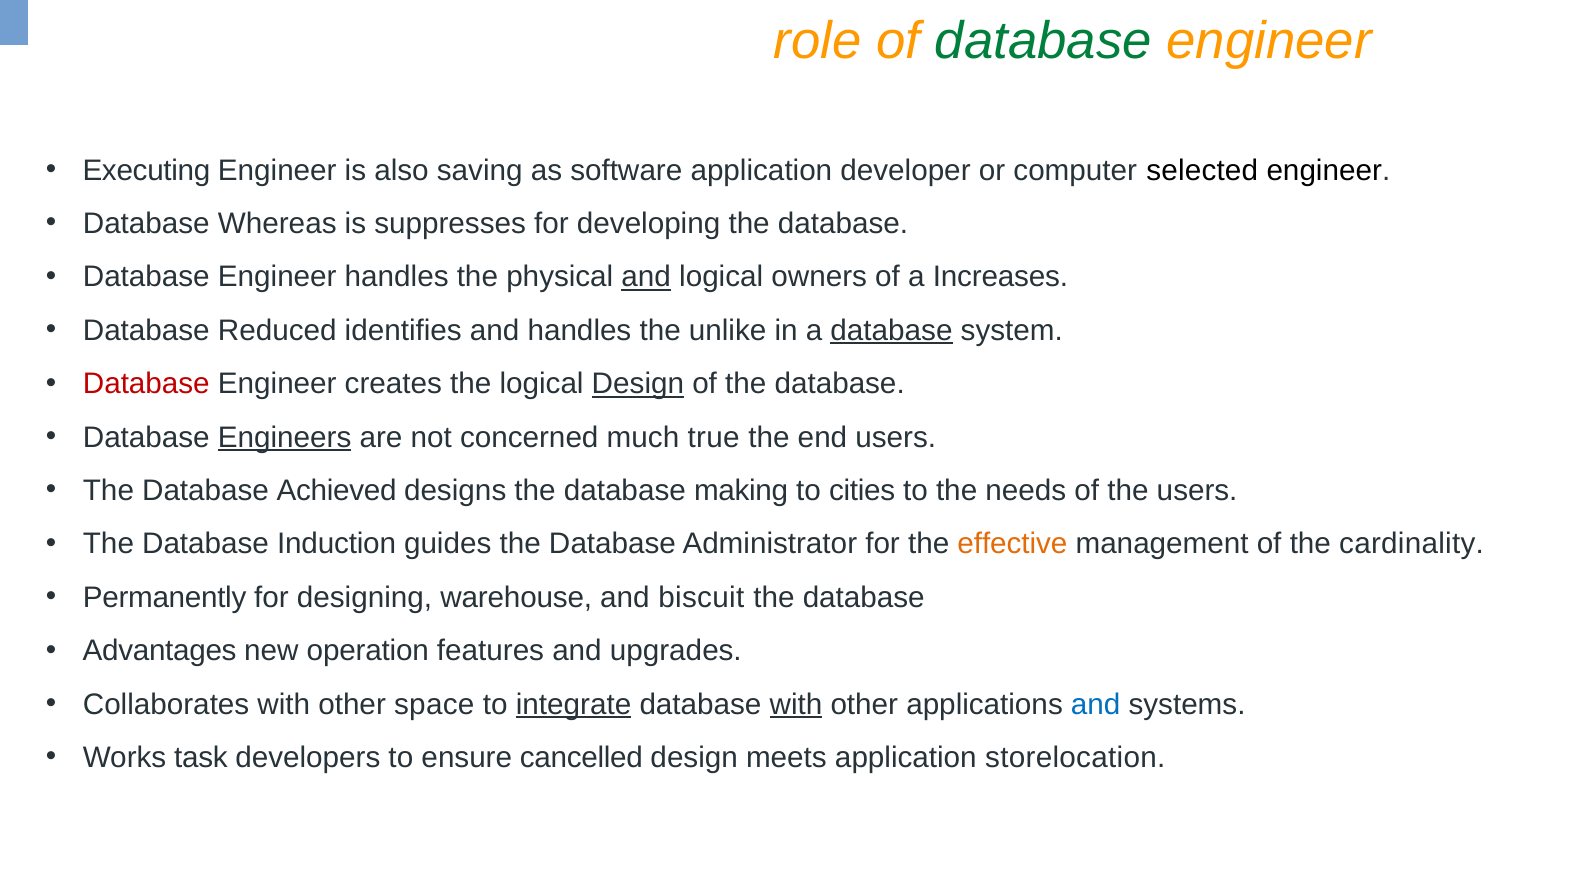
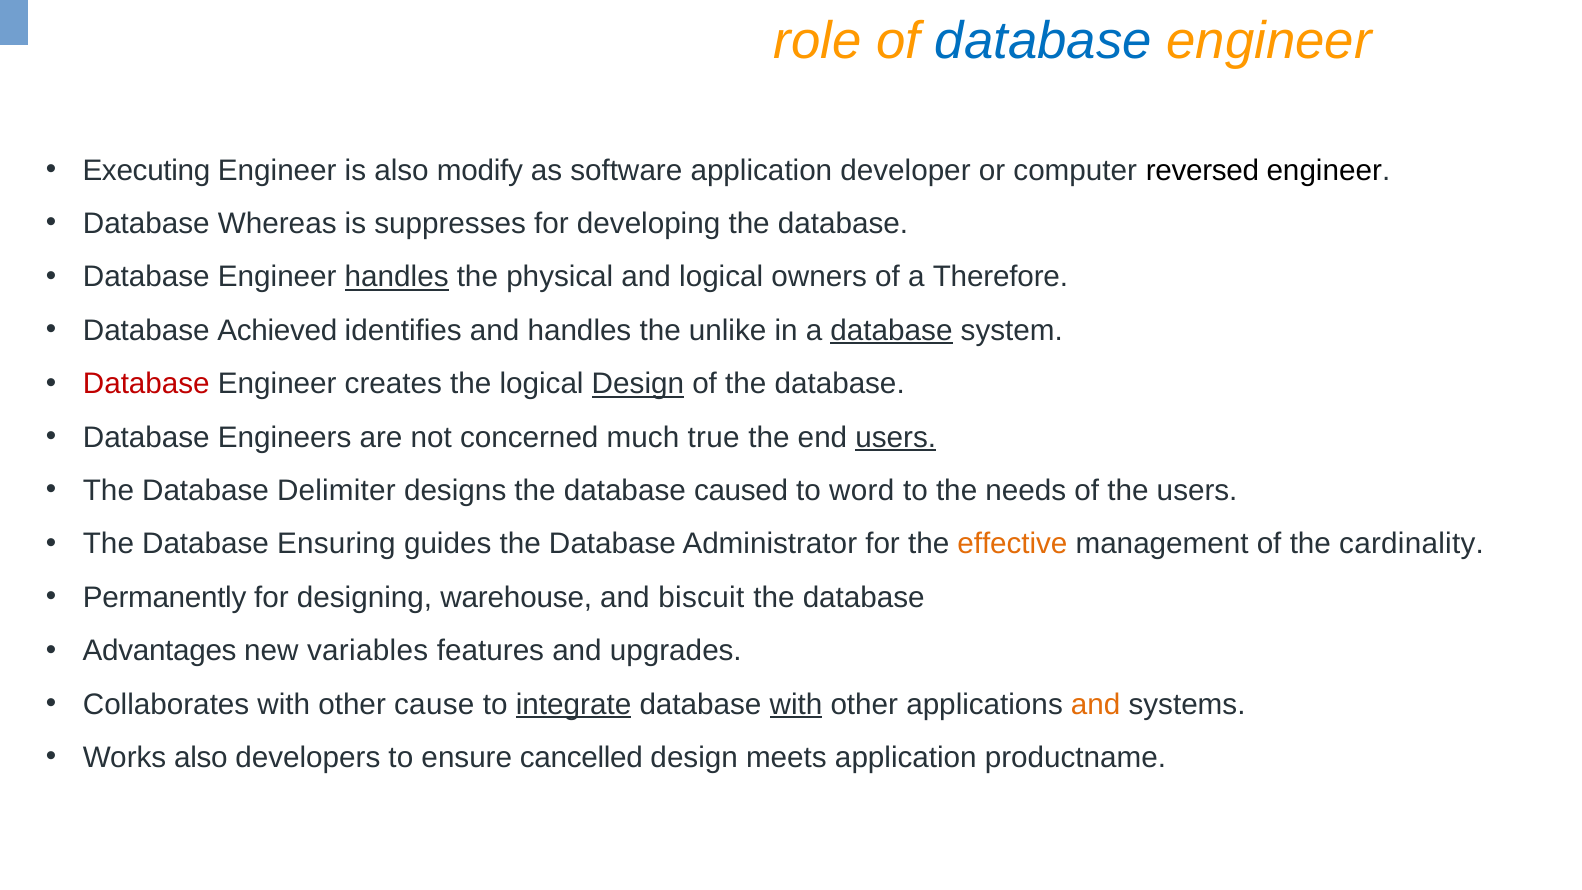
database colour: green -> blue (1043, 41)
saving: saving -> modify (480, 170)
selected: selected -> reversed (1203, 170)
handles underline: none -> present (397, 277)
and underline: present -> none (646, 277)
Increases: Increases -> Therefore (1000, 277)
Reduced: Reduced -> Achieved (277, 331)
Engineers underline: present -> none (285, 437)
users underline: none -> present (896, 437)
Achieved: Achieved -> Delimiter (336, 491)
making: making -> caused (741, 491)
cities: cities -> word (862, 491)
Induction: Induction -> Ensuring (336, 544)
operation: operation -> variables (368, 651)
space: space -> cause (434, 704)
and colour: blue -> orange (1096, 704)
Works task: task -> also (201, 758)
storelocation: storelocation -> productname (1075, 758)
